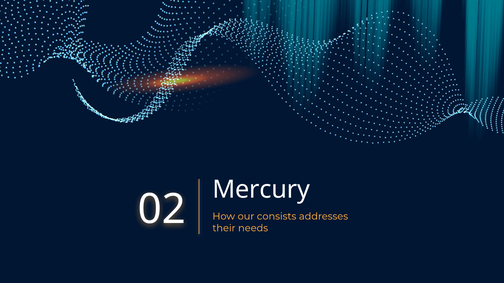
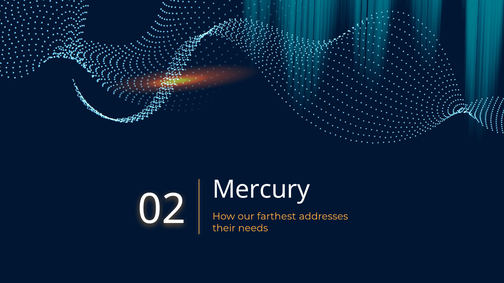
consists: consists -> farthest (277, 217)
